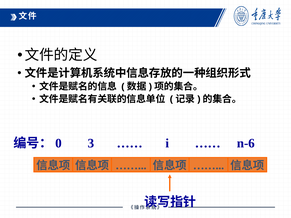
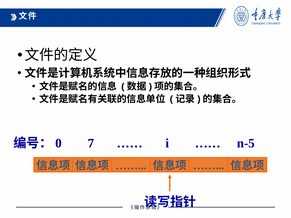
3: 3 -> 7 (91, 143)
n-6: n-6 -> n-5 (246, 143)
